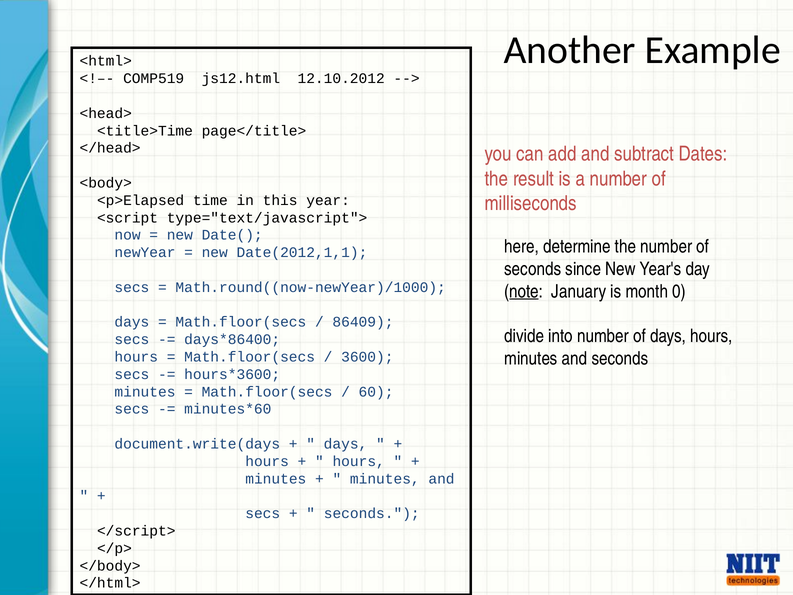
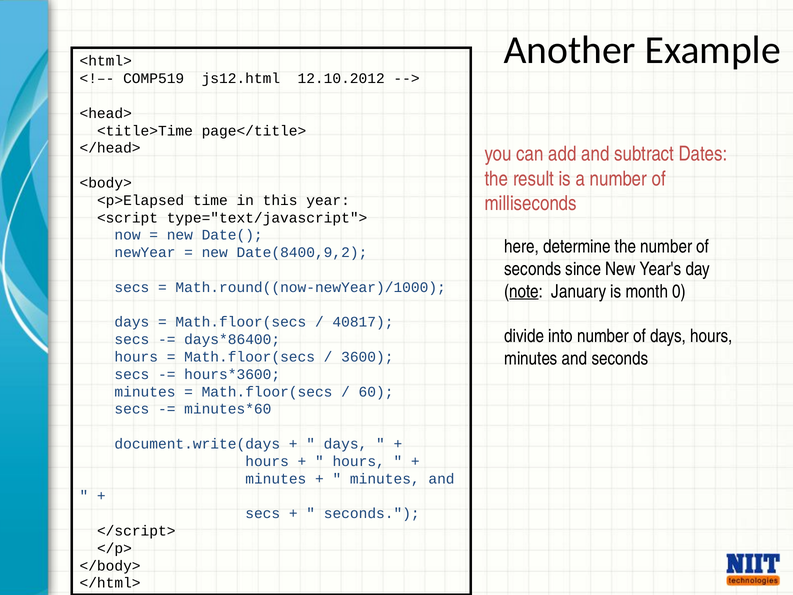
Date(2012,1,1: Date(2012,1,1 -> Date(8400,9,2 (302, 252)
86409: 86409 -> 40817 (363, 322)
